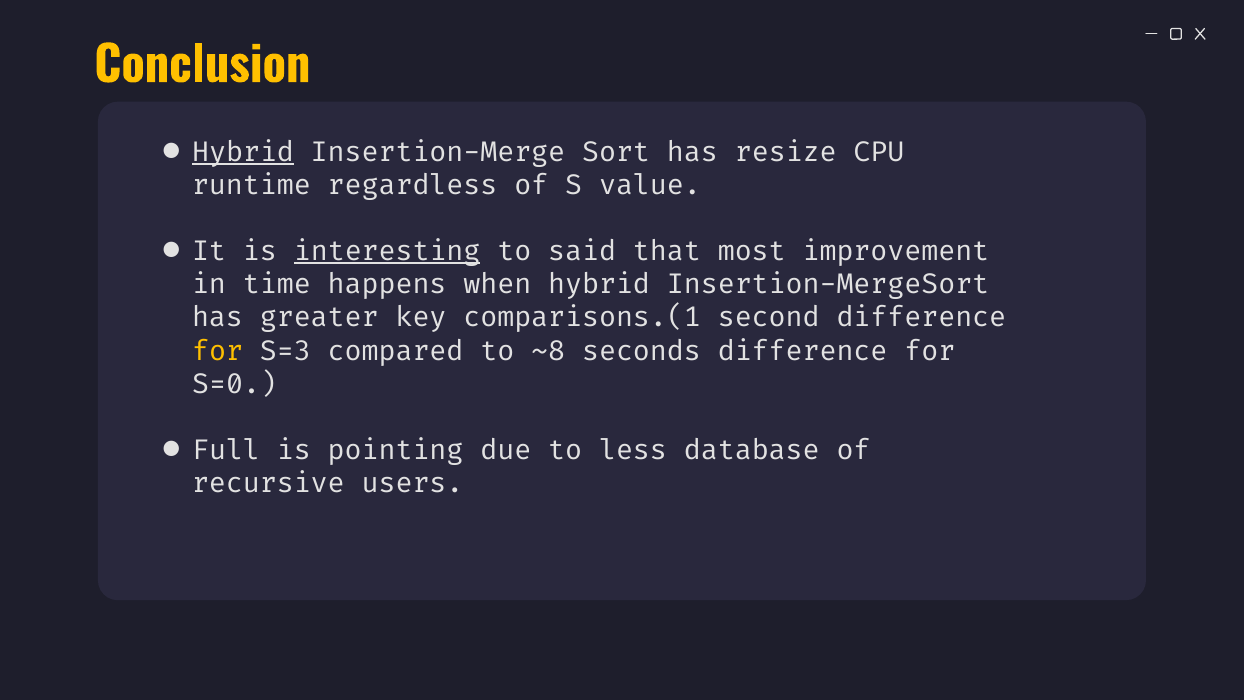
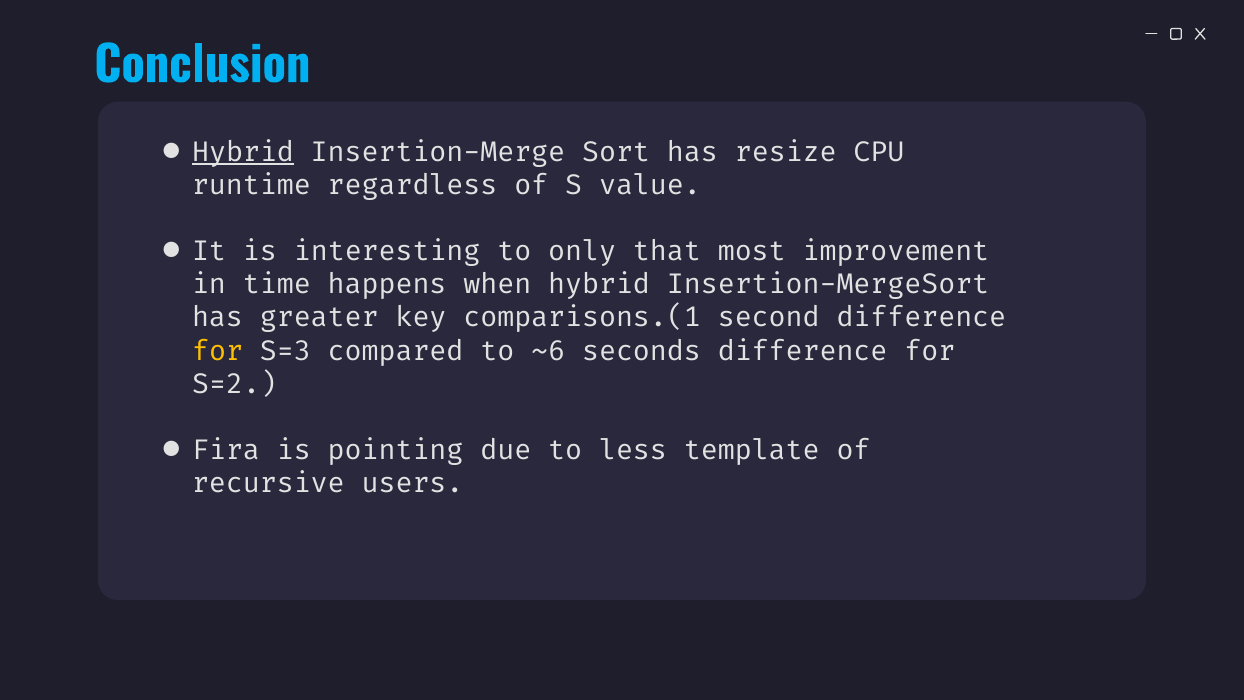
Conclusion colour: yellow -> light blue (202, 66)
interesting underline: present -> none (387, 251)
said: said -> only (582, 251)
~8: ~8 -> ~6 (548, 351)
S=0: S=0 -> S=2 (235, 384)
Full: Full -> Fira (226, 450)
database: database -> template (752, 450)
